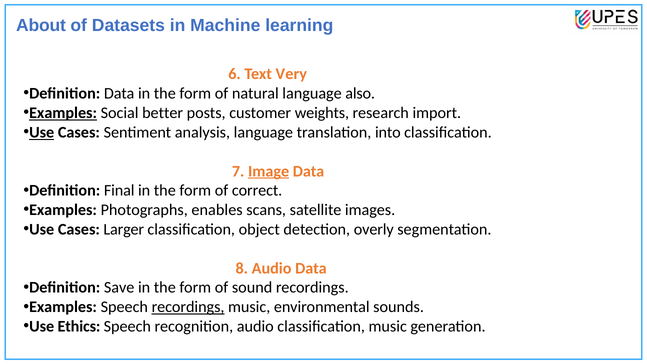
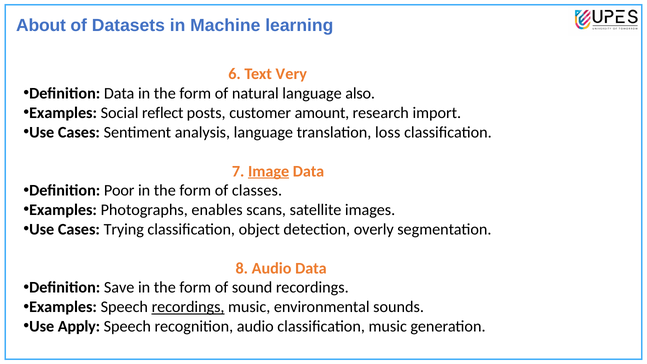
Examples underline: present -> none (63, 113)
better: better -> reflect (163, 113)
weights: weights -> amount (322, 113)
Use underline: present -> none (42, 132)
into: into -> loss (388, 132)
Final: Final -> Poor (119, 191)
correct: correct -> classes (257, 191)
Larger: Larger -> Trying (124, 229)
Ethics: Ethics -> Apply (79, 326)
